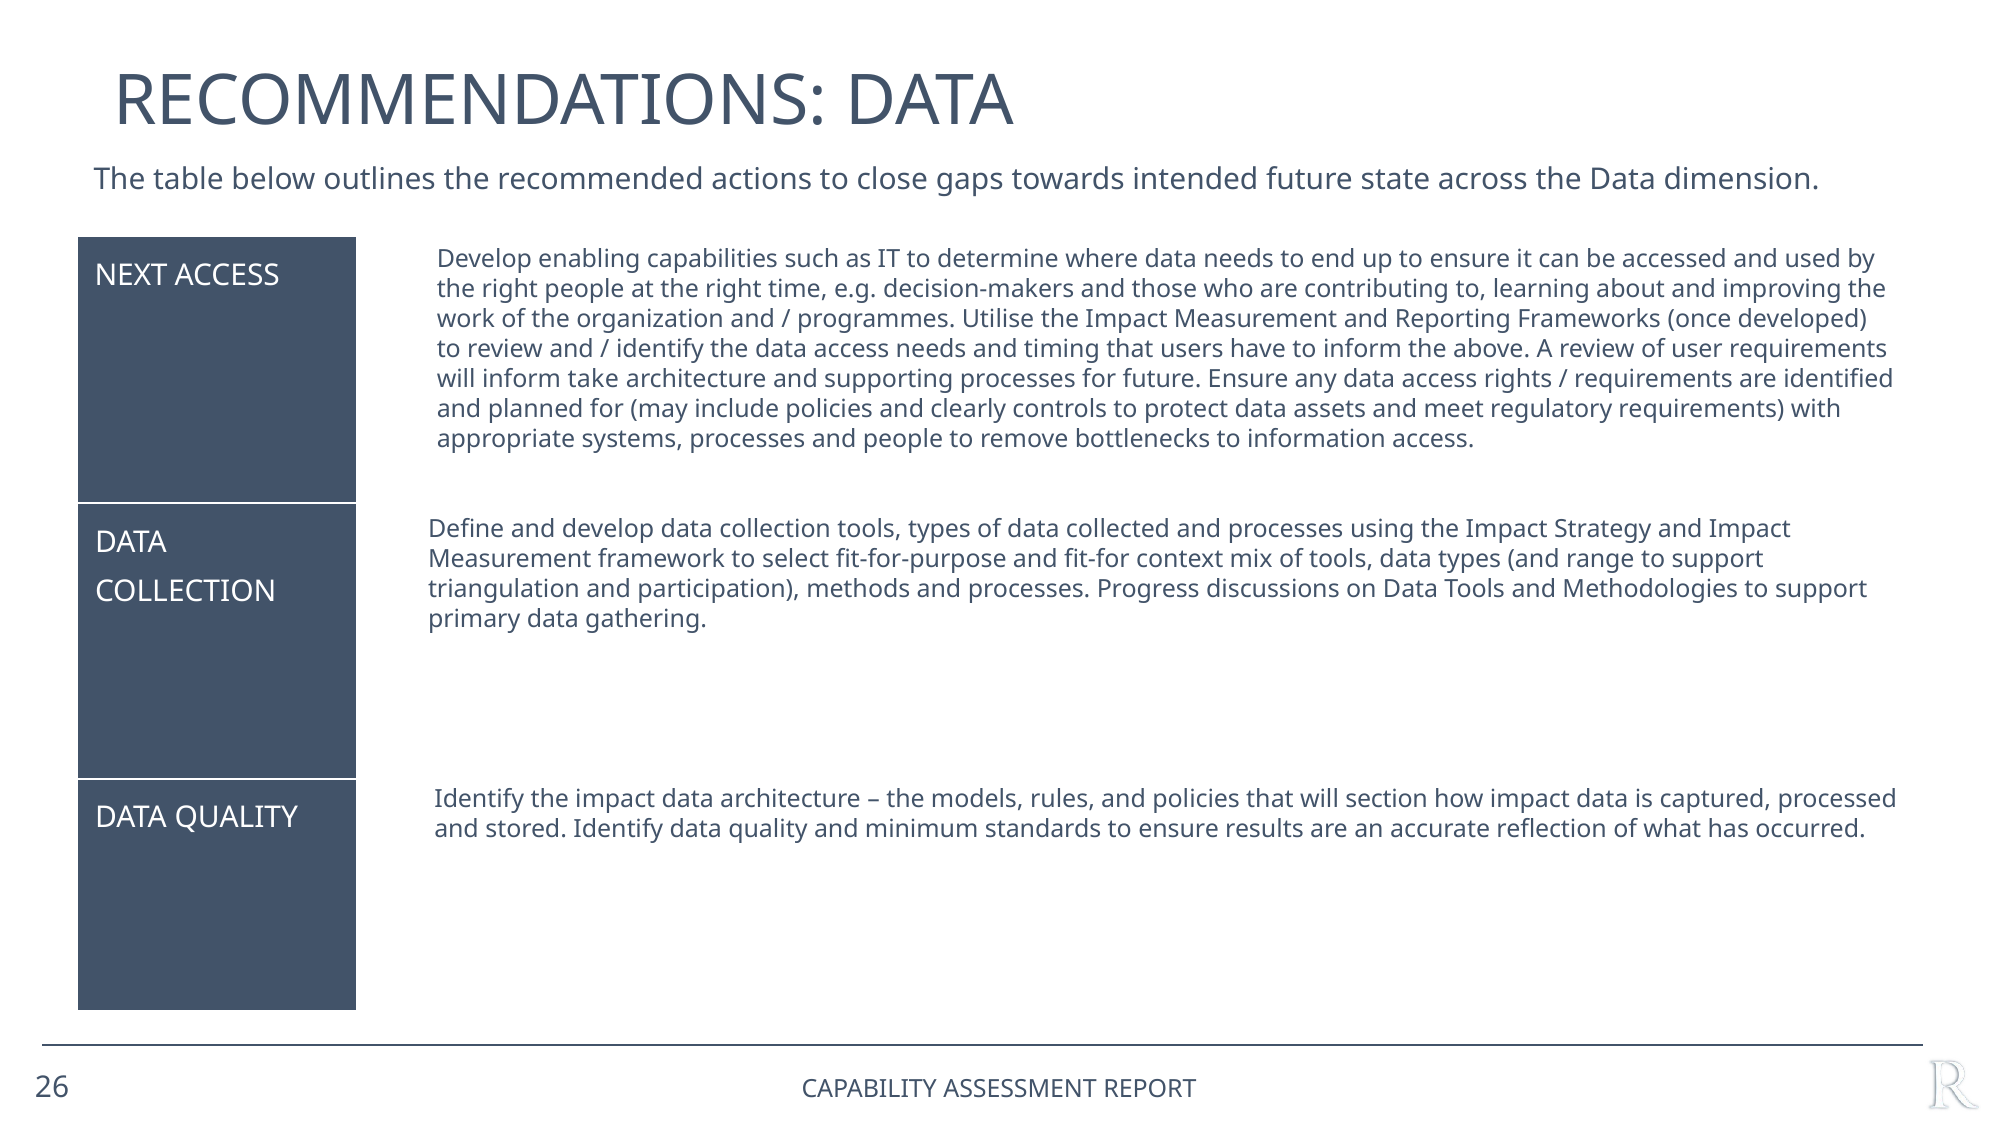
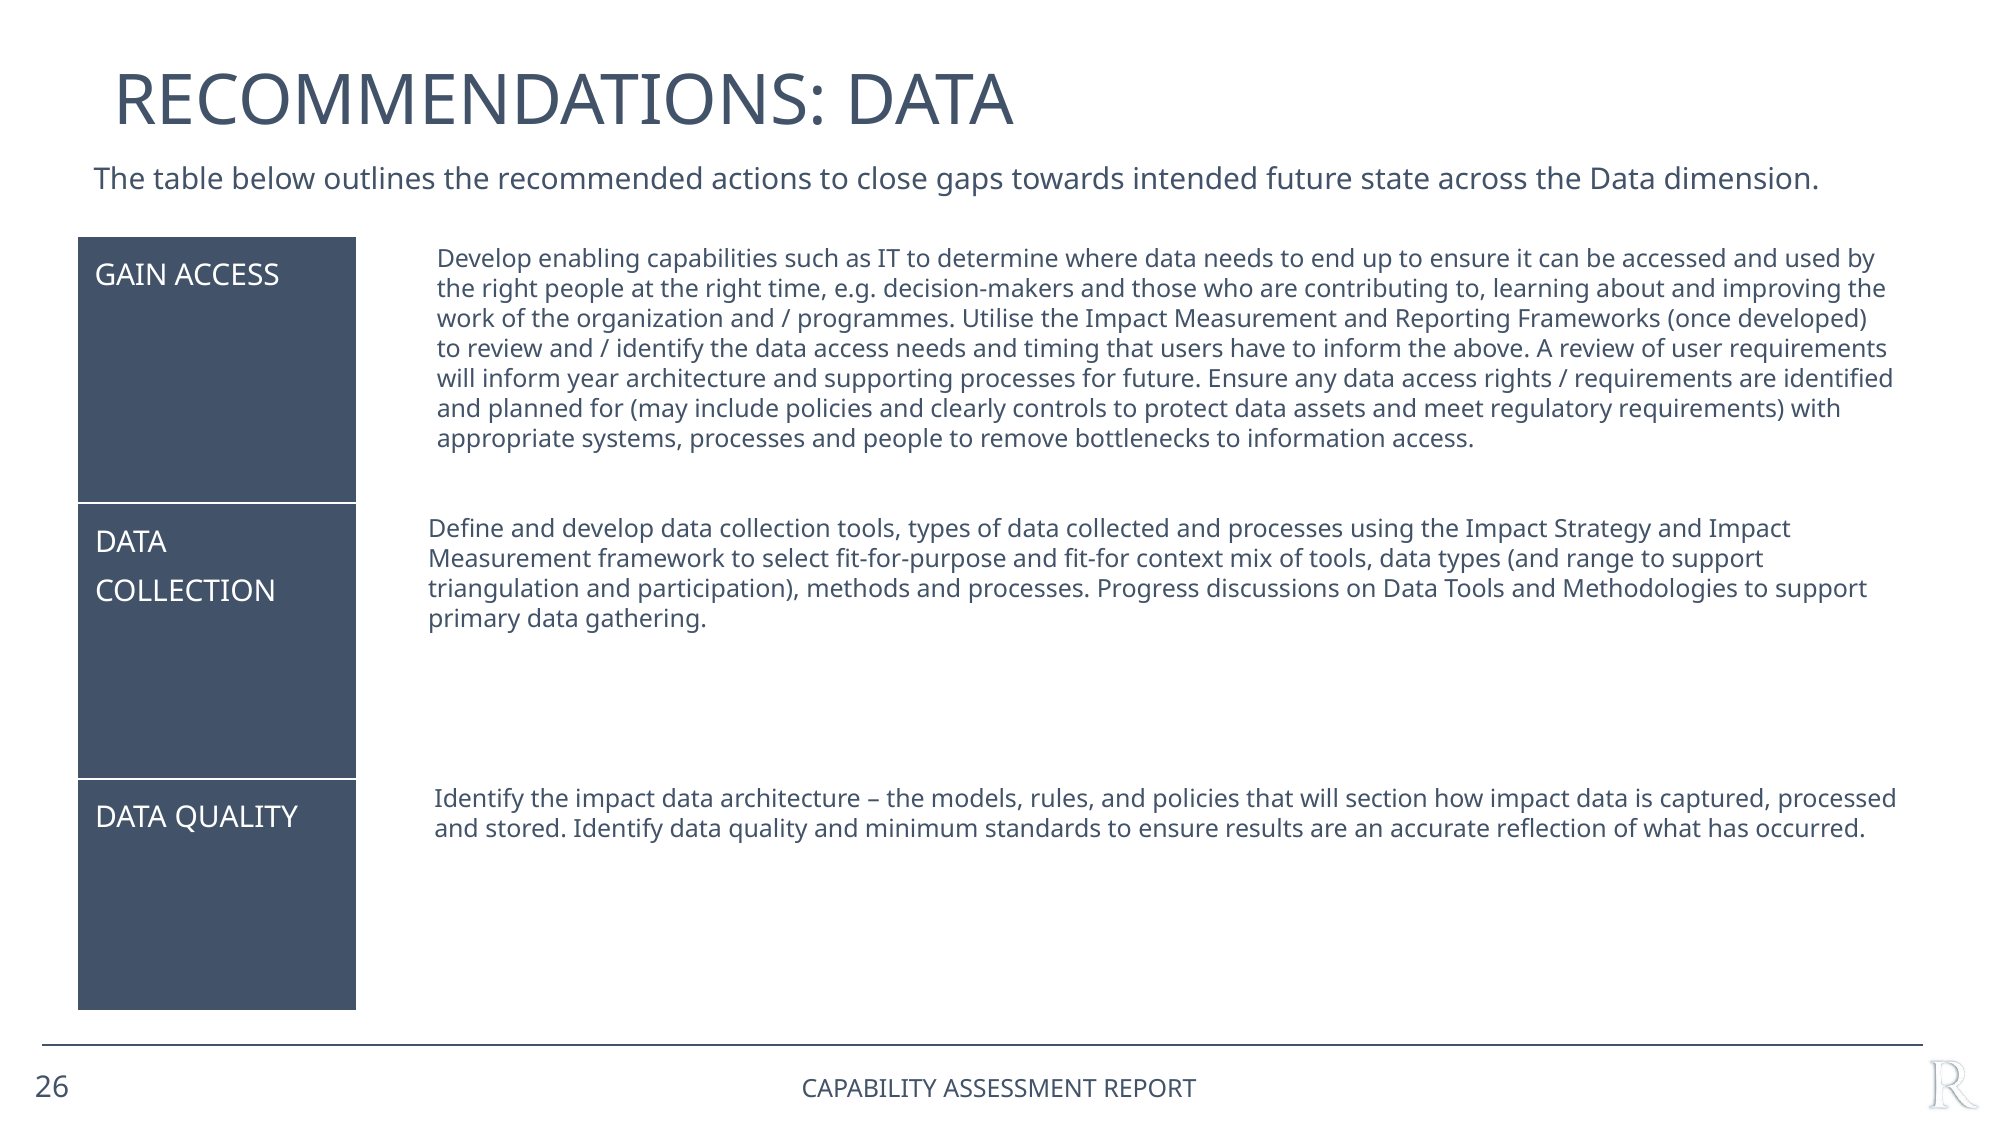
NEXT: NEXT -> GAIN (131, 275)
take: take -> year (593, 379)
